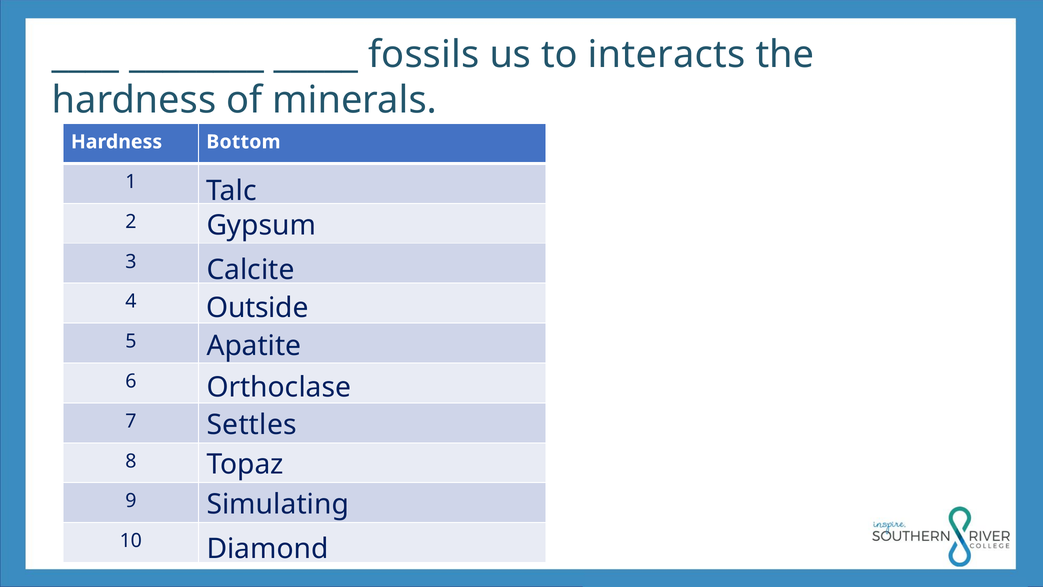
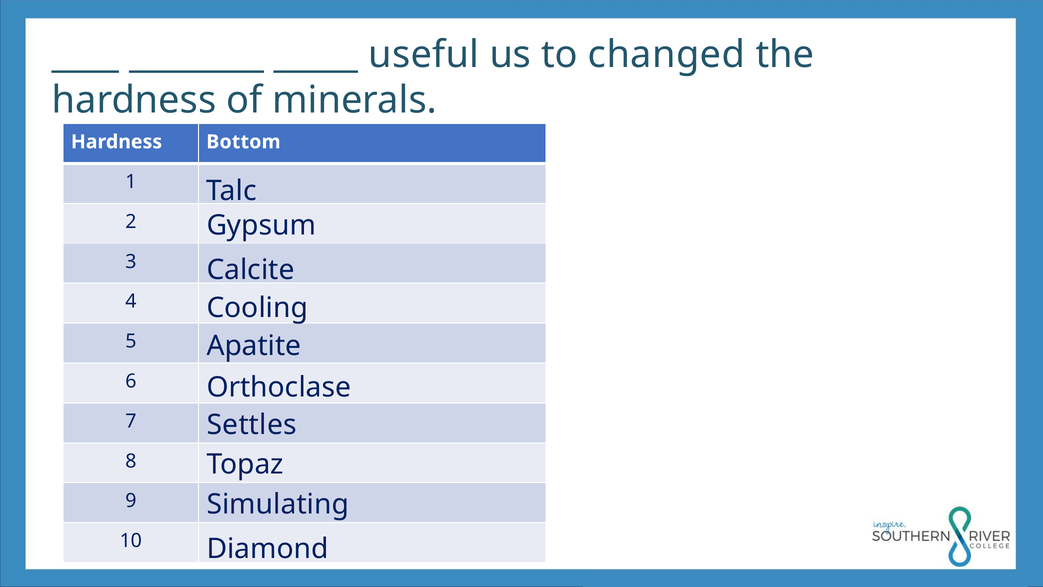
fossils: fossils -> useful (424, 54)
interacts: interacts -> changed (667, 54)
Outside: Outside -> Cooling (257, 308)
